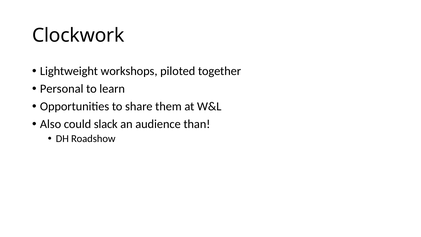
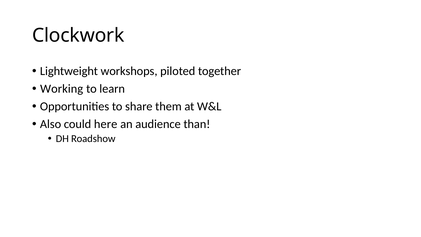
Personal: Personal -> Working (62, 89)
slack: slack -> here (106, 124)
